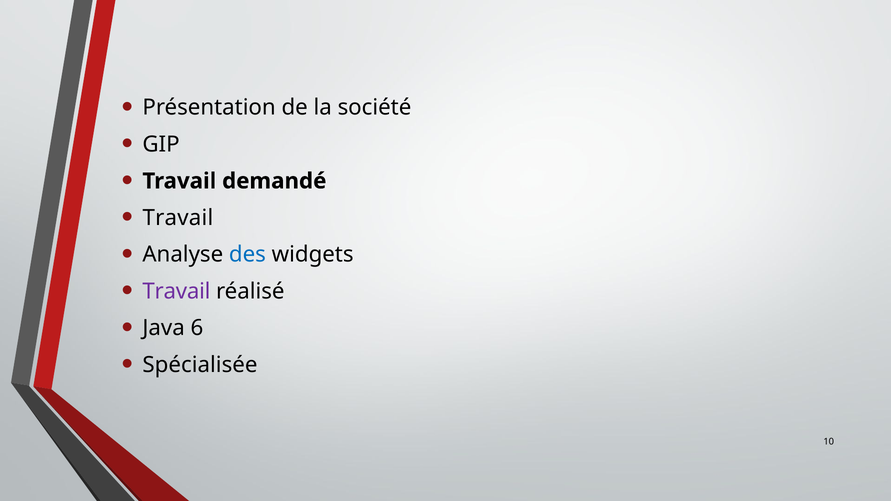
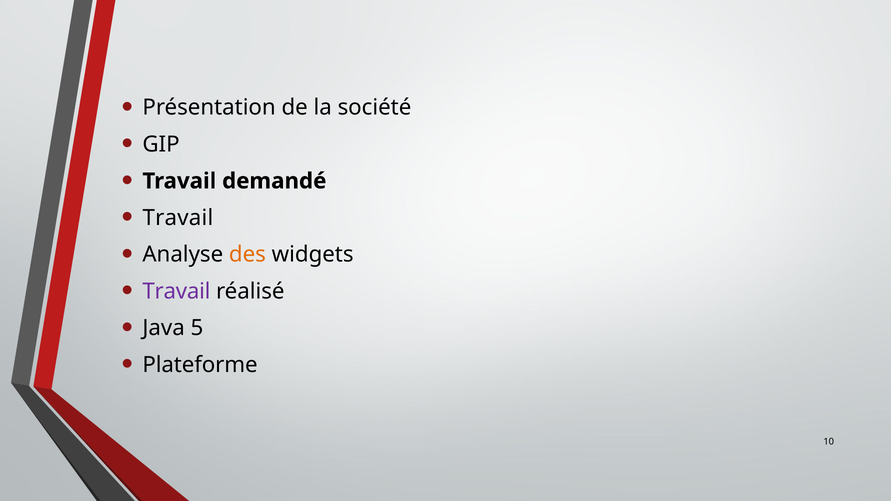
des colour: blue -> orange (247, 255)
6: 6 -> 5 (197, 328)
Spécialisée: Spécialisée -> Plateforme (200, 365)
